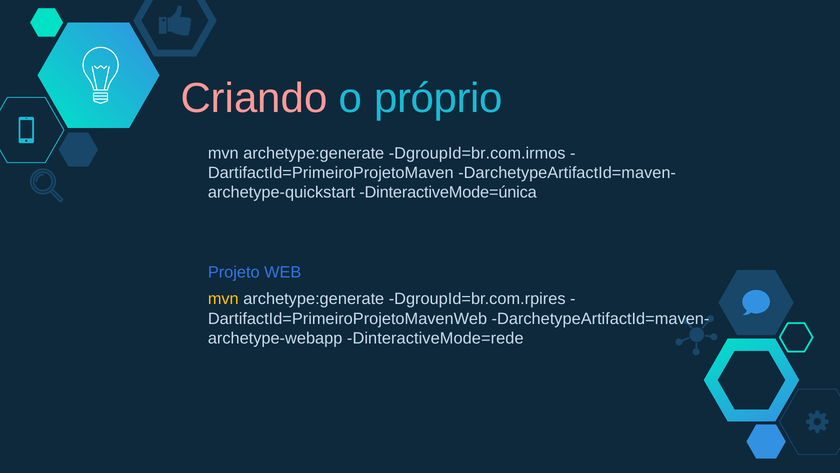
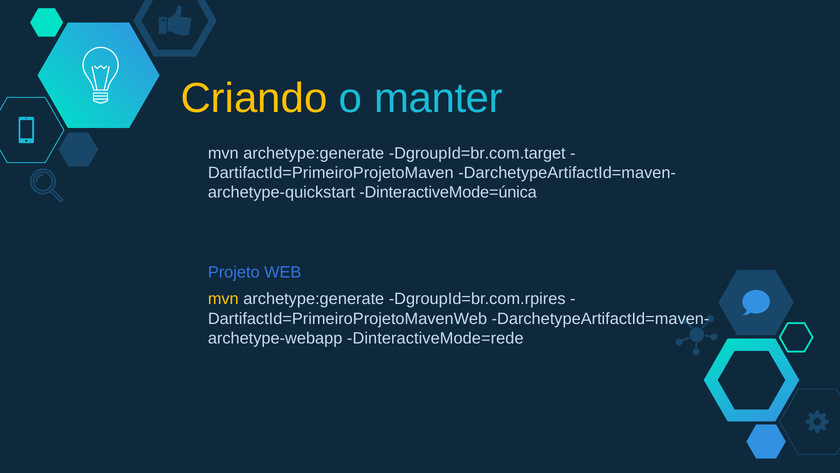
Criando colour: pink -> yellow (254, 98)
próprio: próprio -> manter (438, 98)
DgroupId=br.com.irmos: DgroupId=br.com.irmos -> DgroupId=br.com.target (477, 153)
